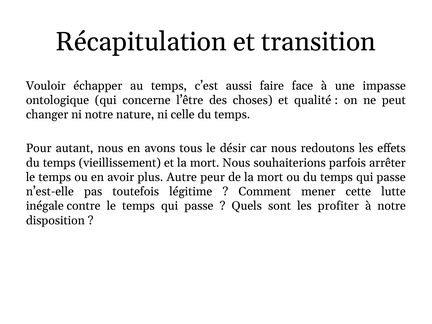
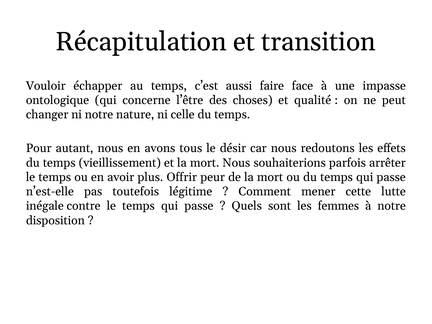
Autre: Autre -> Offrir (182, 177)
profiter: profiter -> femmes (338, 206)
